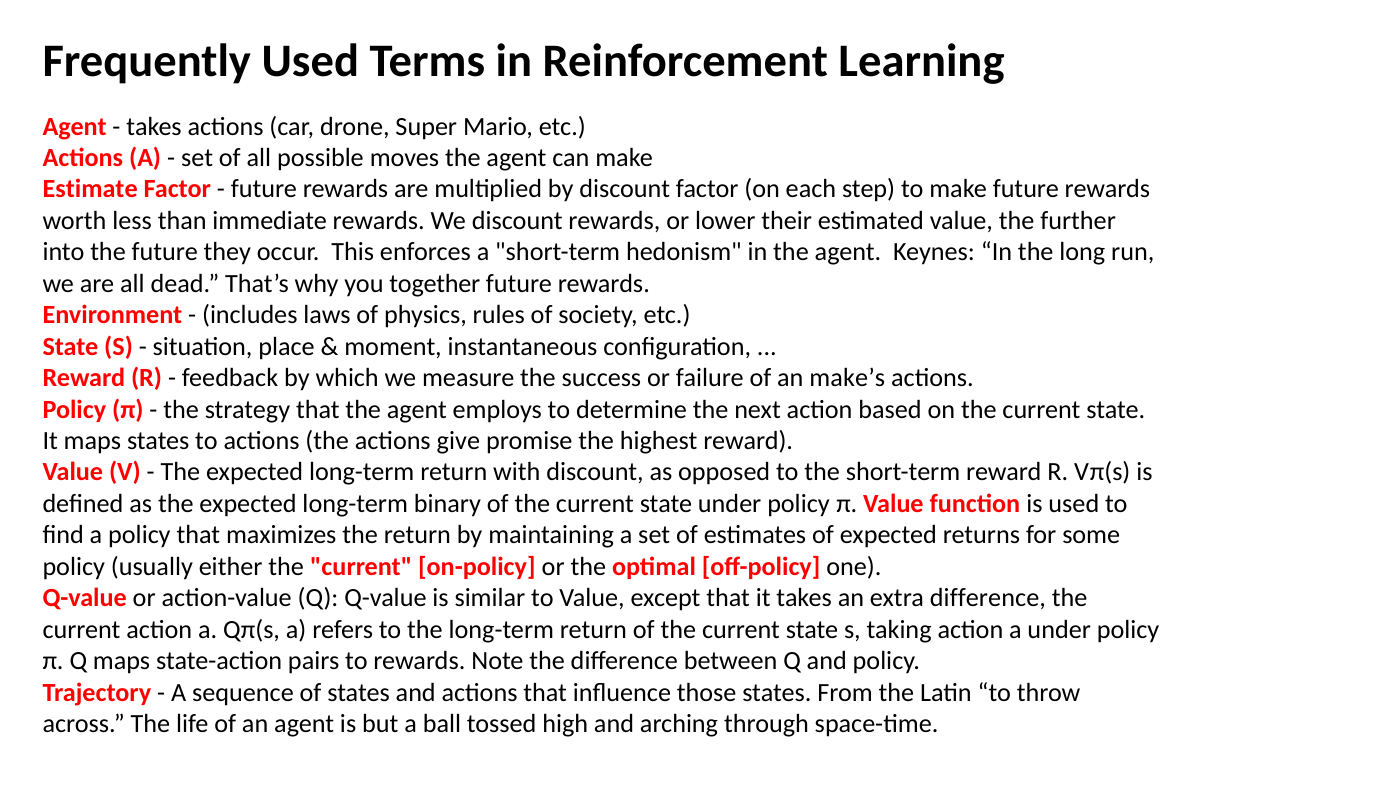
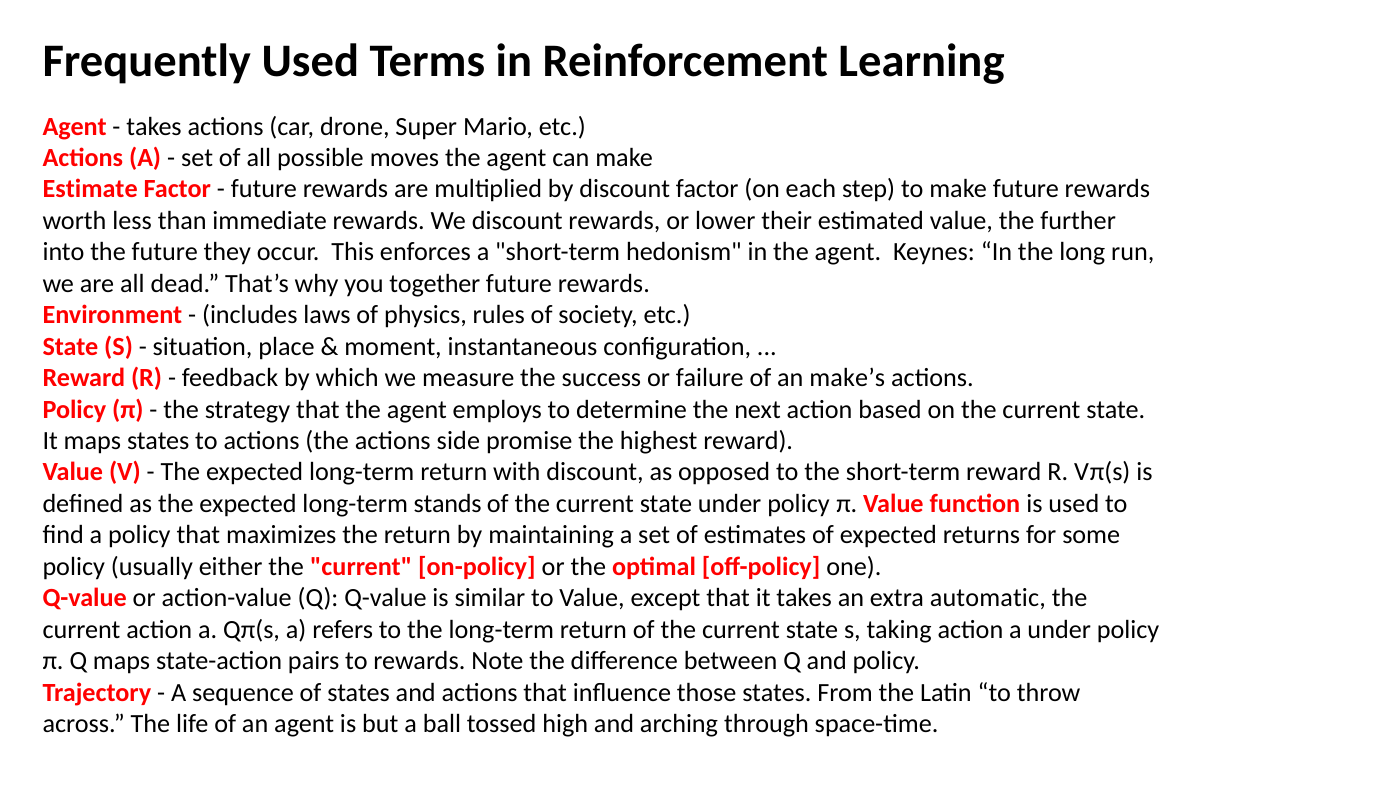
give: give -> side (458, 441)
binary: binary -> stands (448, 504)
extra difference: difference -> automatic (988, 598)
